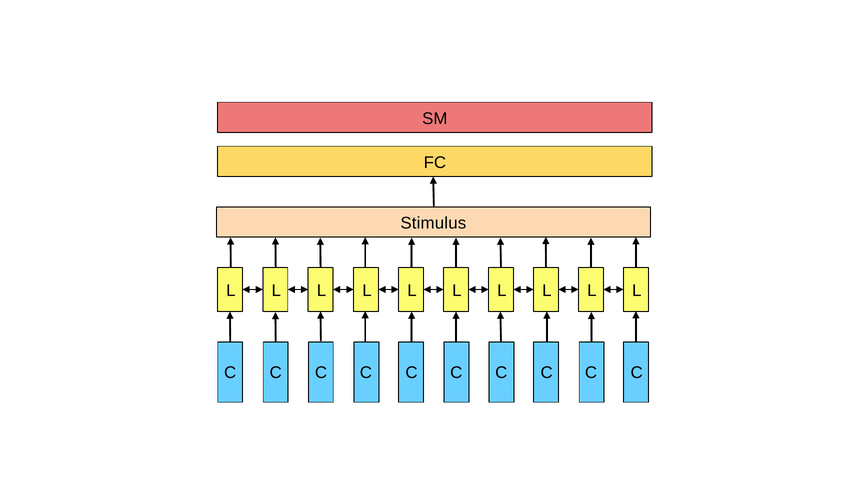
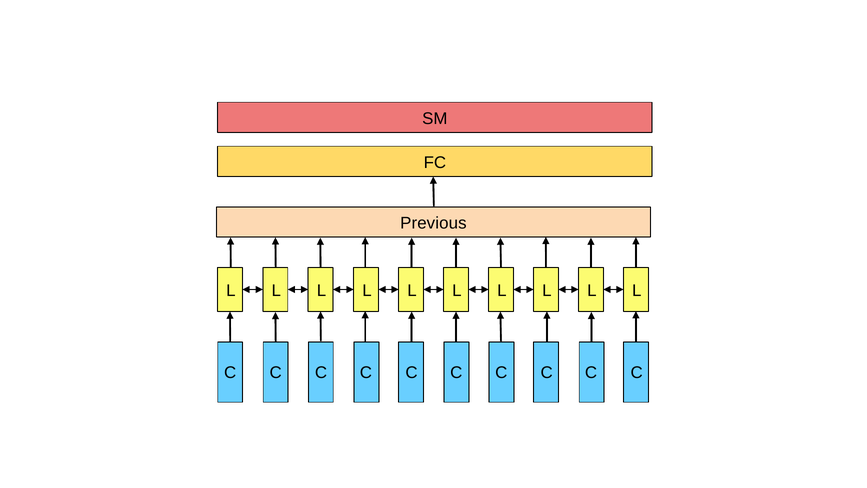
Stimulus: Stimulus -> Previous (433, 223)
